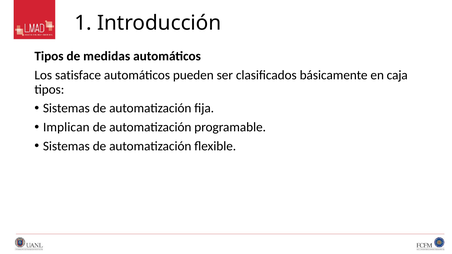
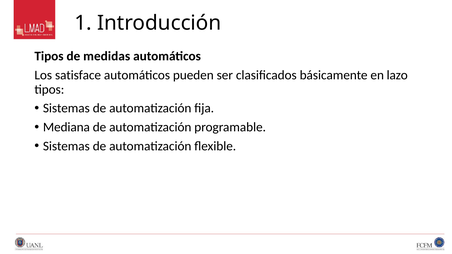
caja: caja -> lazo (397, 75)
Implican: Implican -> Mediana (66, 127)
